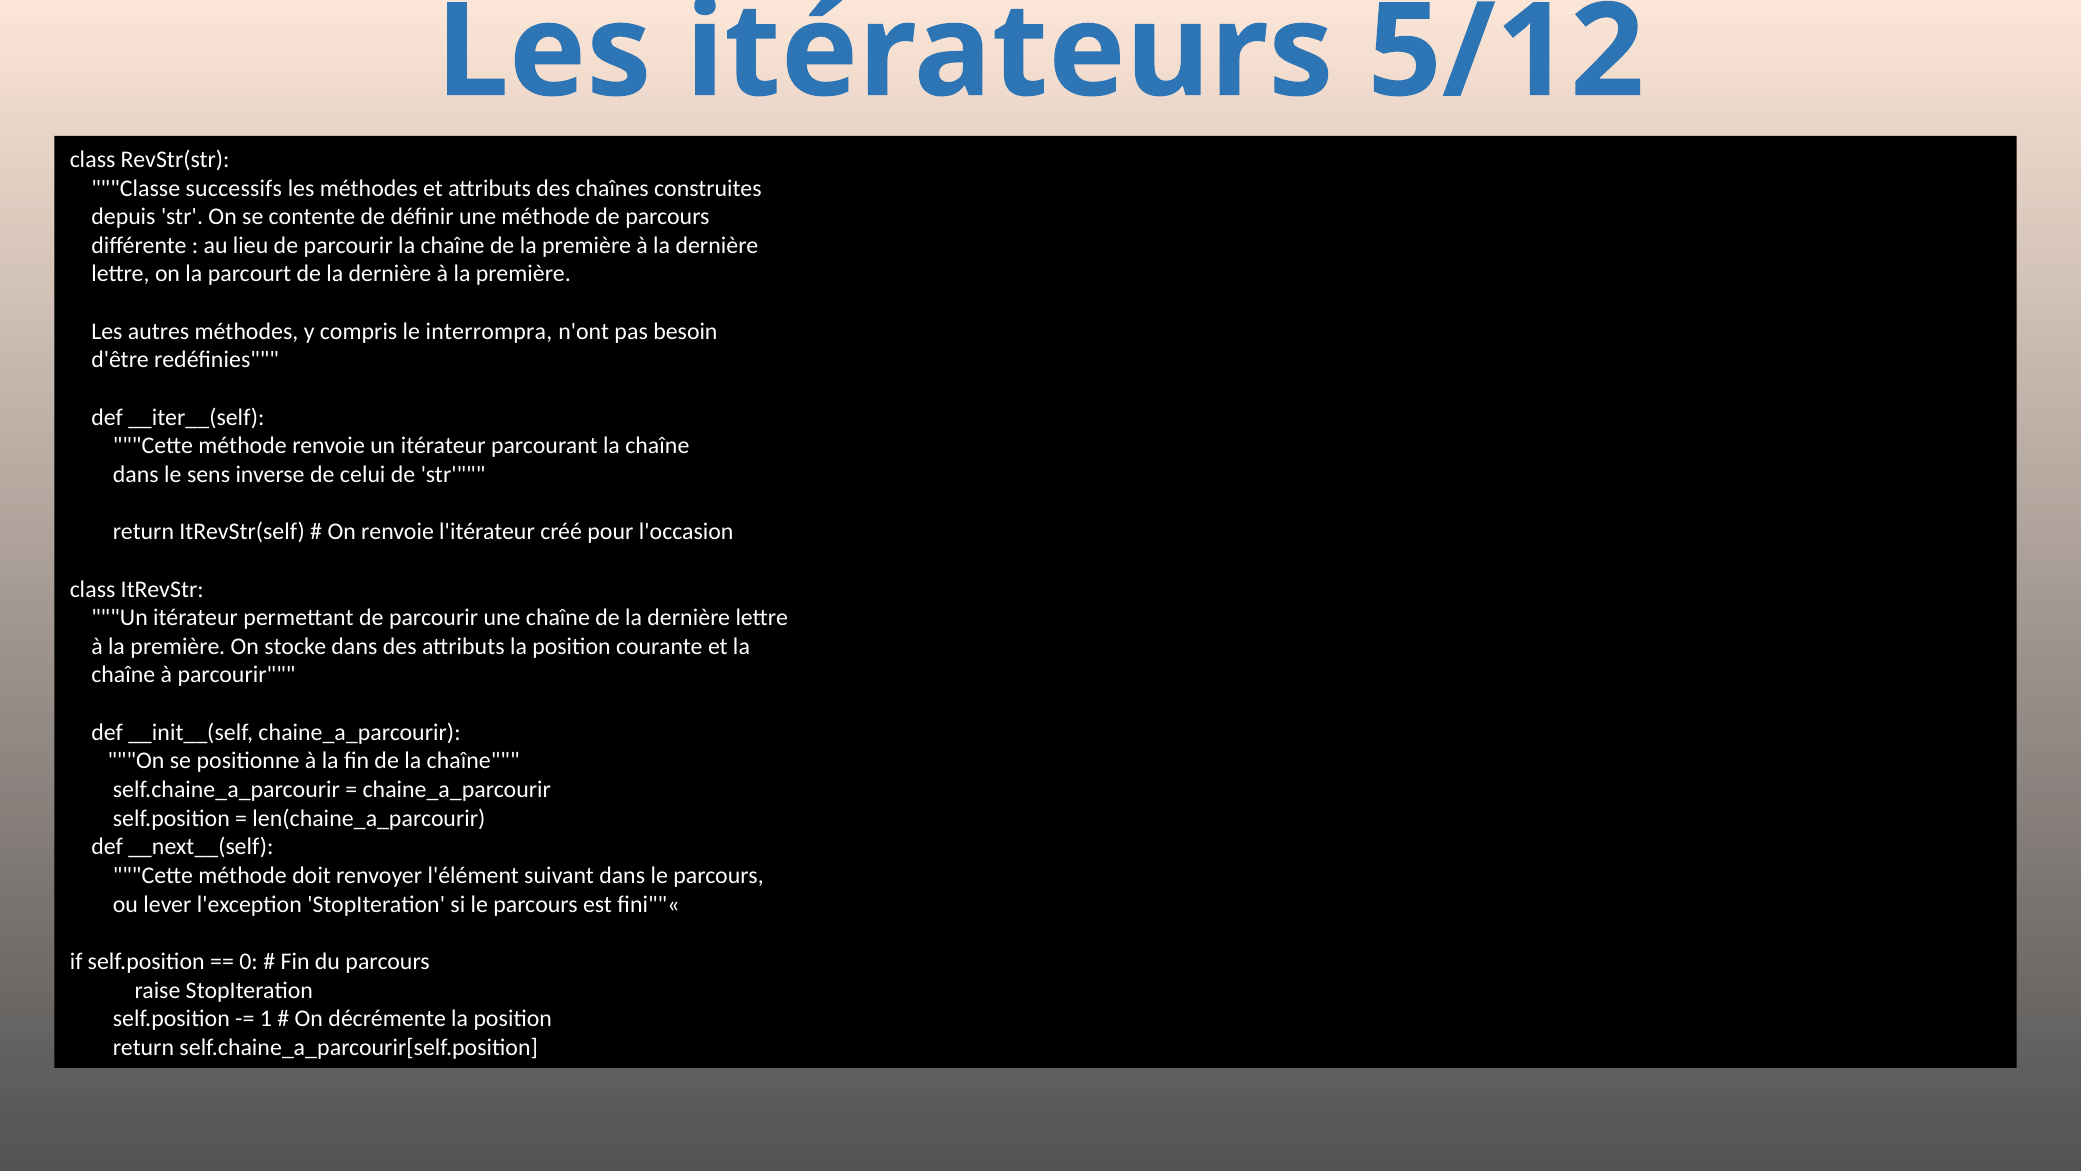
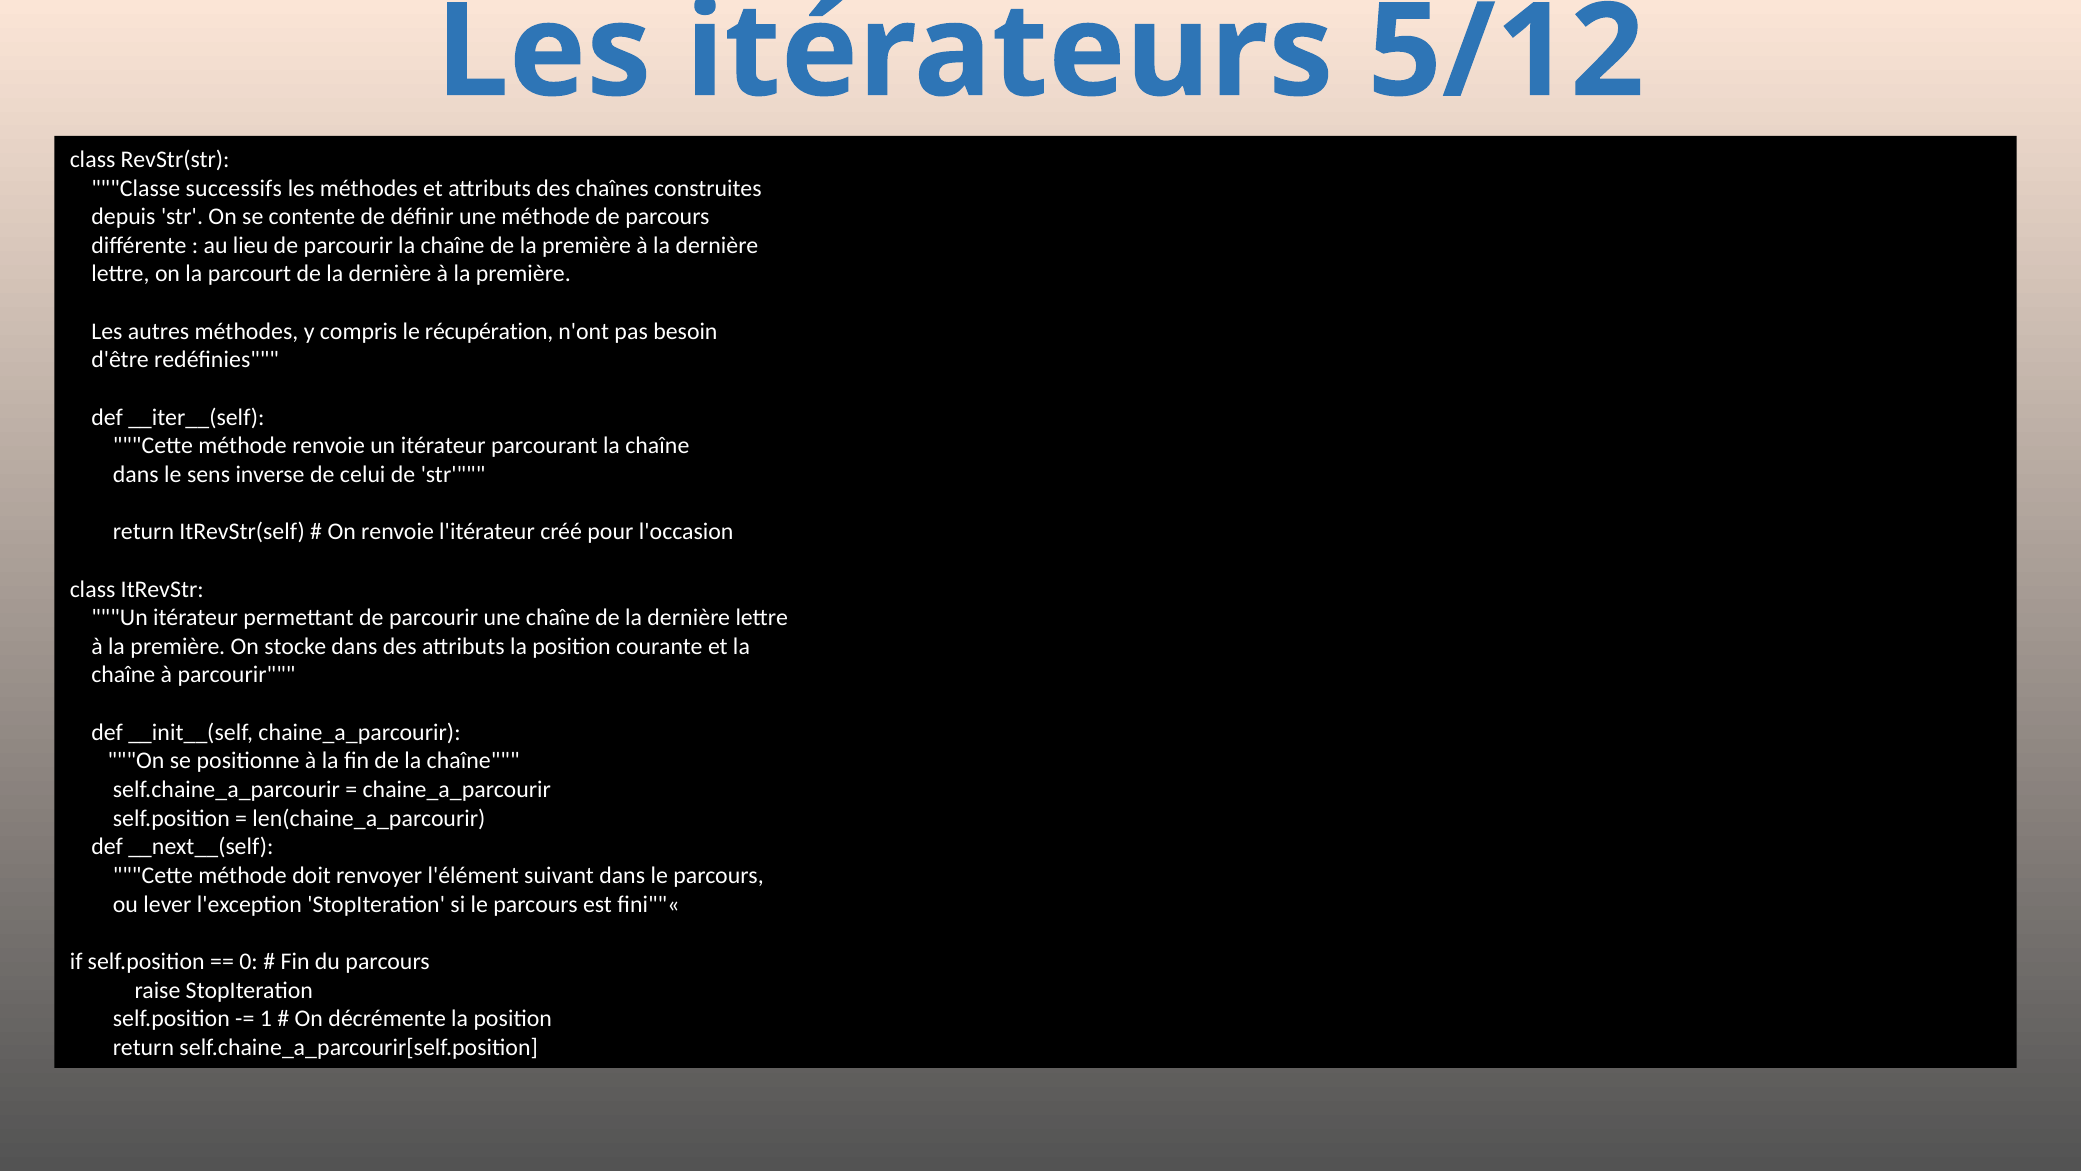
interrompra: interrompra -> récupération (489, 331)
